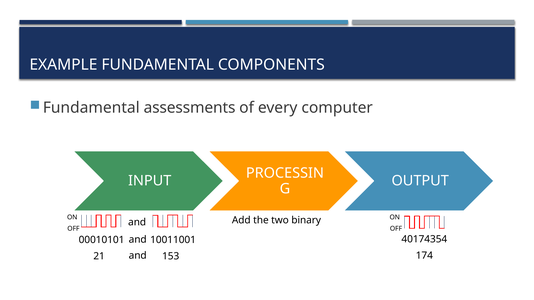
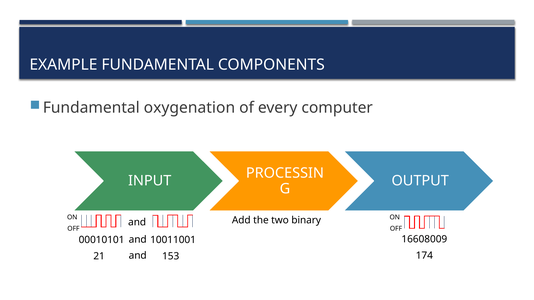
assessments: assessments -> oxygenation (189, 108)
40174354: 40174354 -> 16608009 (424, 240)
